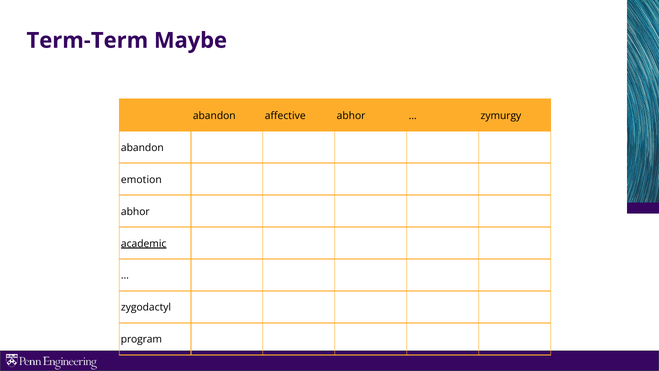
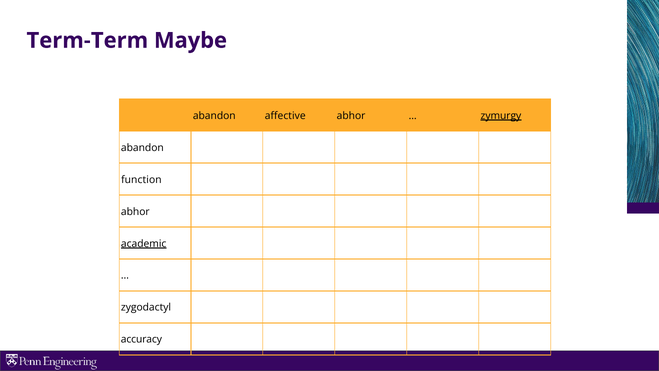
zymurgy underline: none -> present (501, 116)
emotion: emotion -> function (141, 179)
program: program -> accuracy (141, 339)
